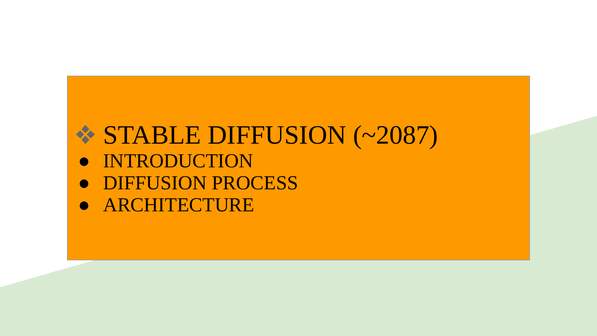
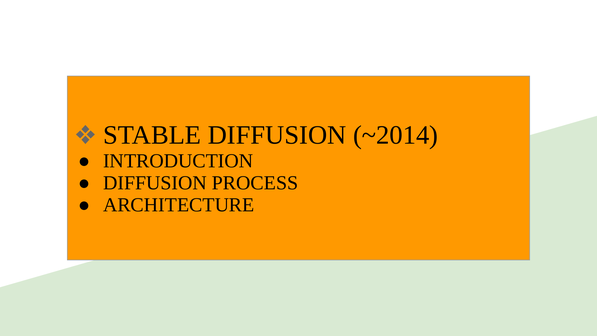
~2087: ~2087 -> ~2014 (396, 135)
